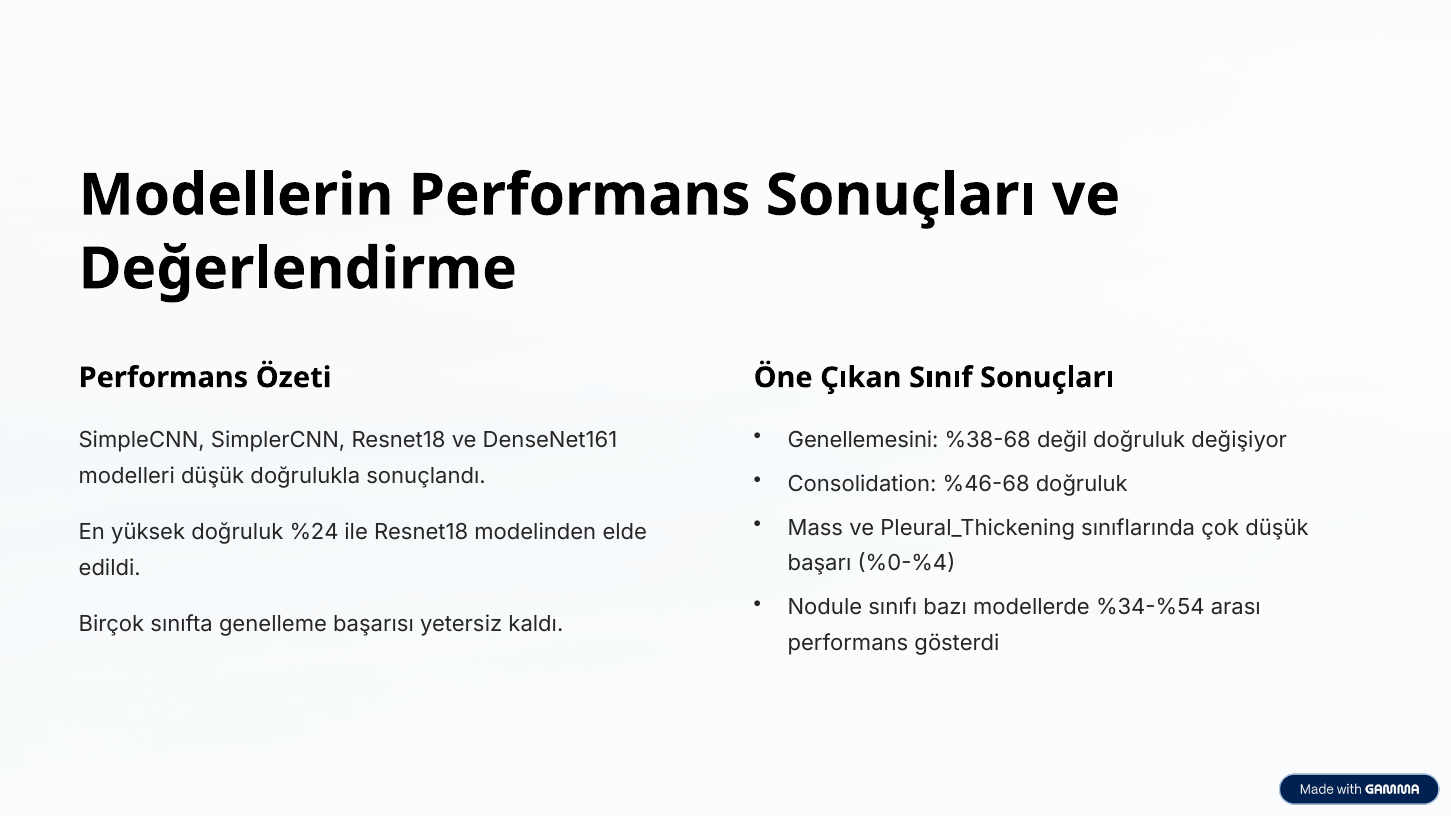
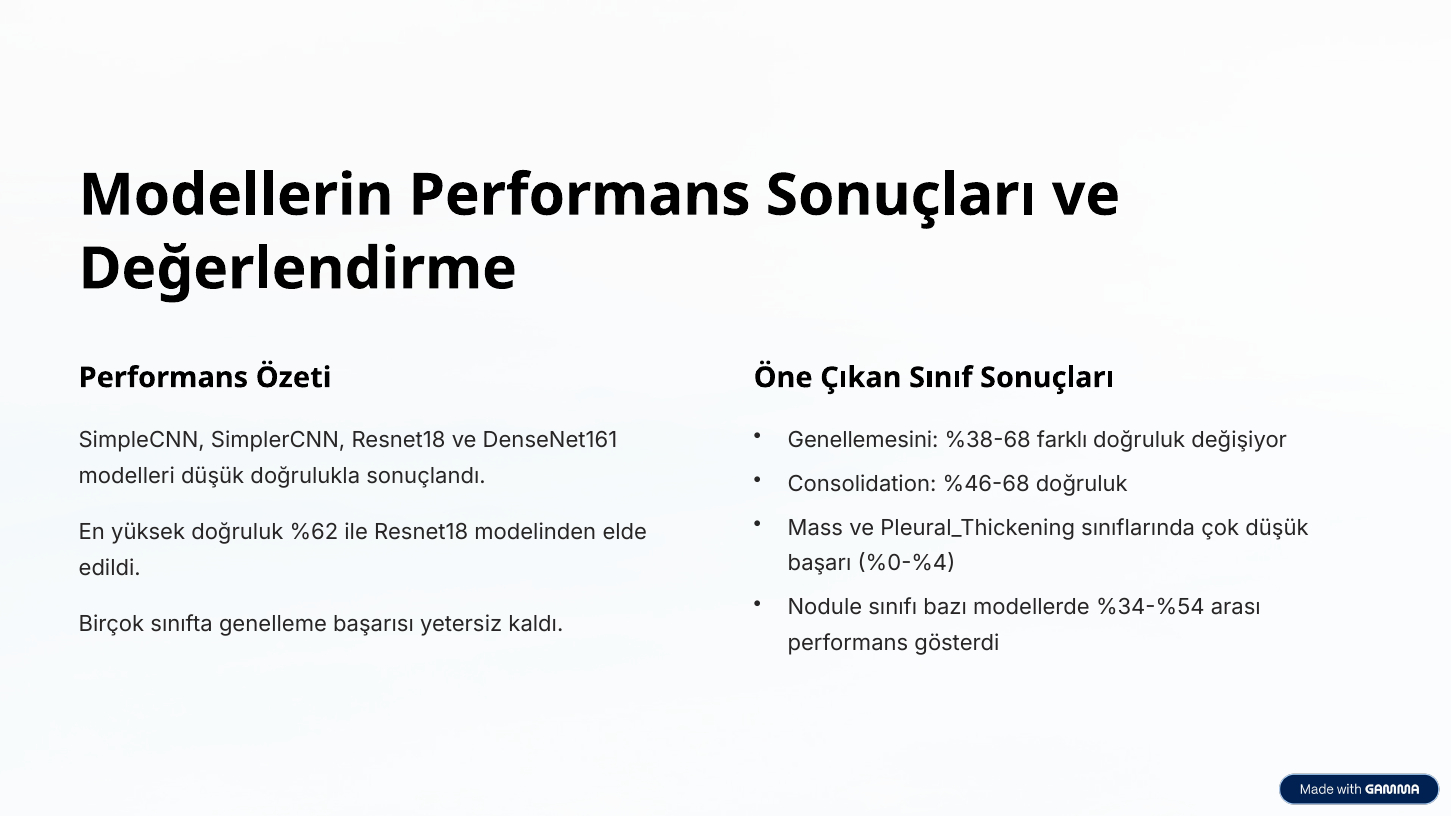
değil: değil -> farklı (1062, 440)
%24: %24 -> %62 (314, 532)
